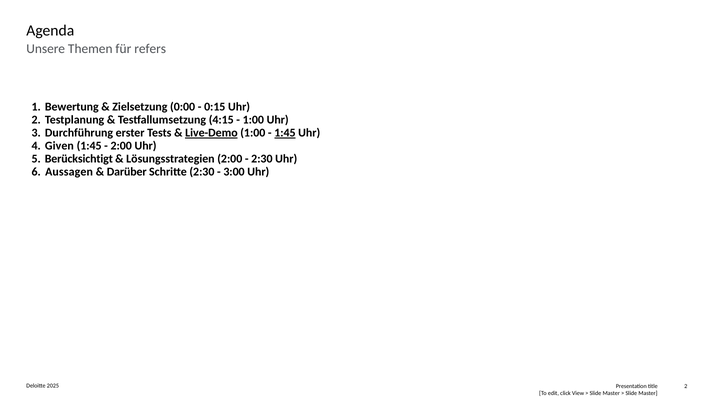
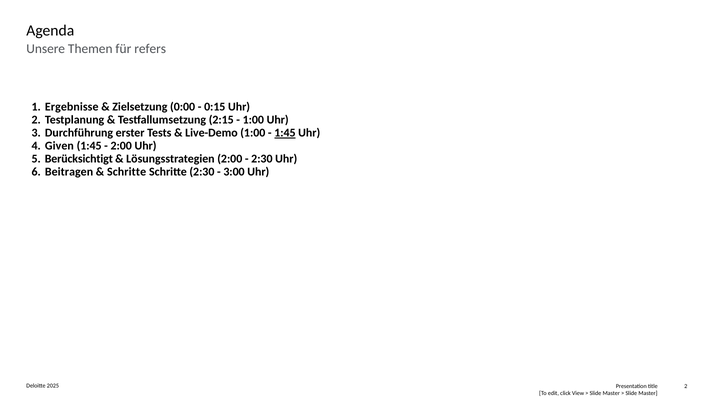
Bewertung: Bewertung -> Ergebnisse (72, 107)
4:15: 4:15 -> 2:15 (221, 120)
Live-Demo underline: present -> none (211, 133)
Aussagen: Aussagen -> Beitragen (69, 172)
Darüber: Darüber -> Schritte (127, 172)
